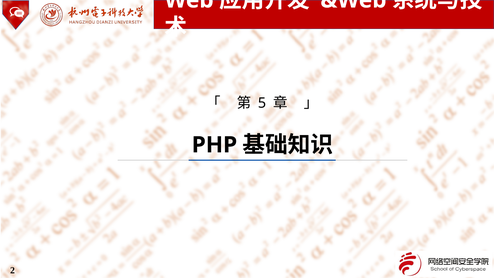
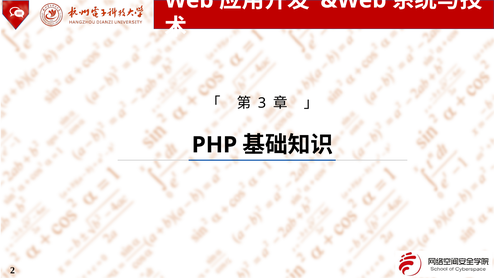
5: 5 -> 3 (262, 103)
